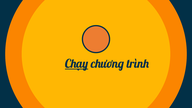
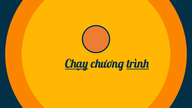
trình underline: none -> present (138, 64)
